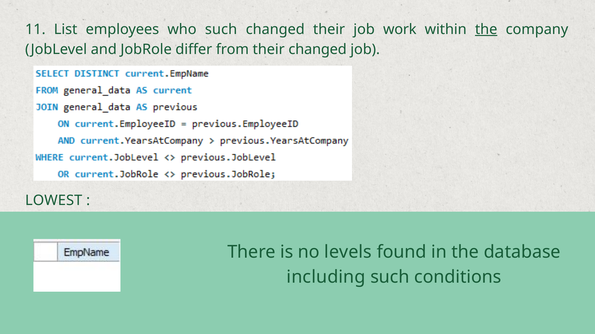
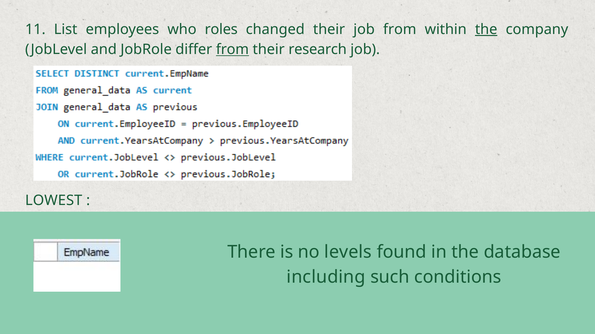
who such: such -> roles (221, 29)
job work: work -> from (400, 29)
from underline: none -> present (232, 50)
their changed: changed -> research (318, 50)
